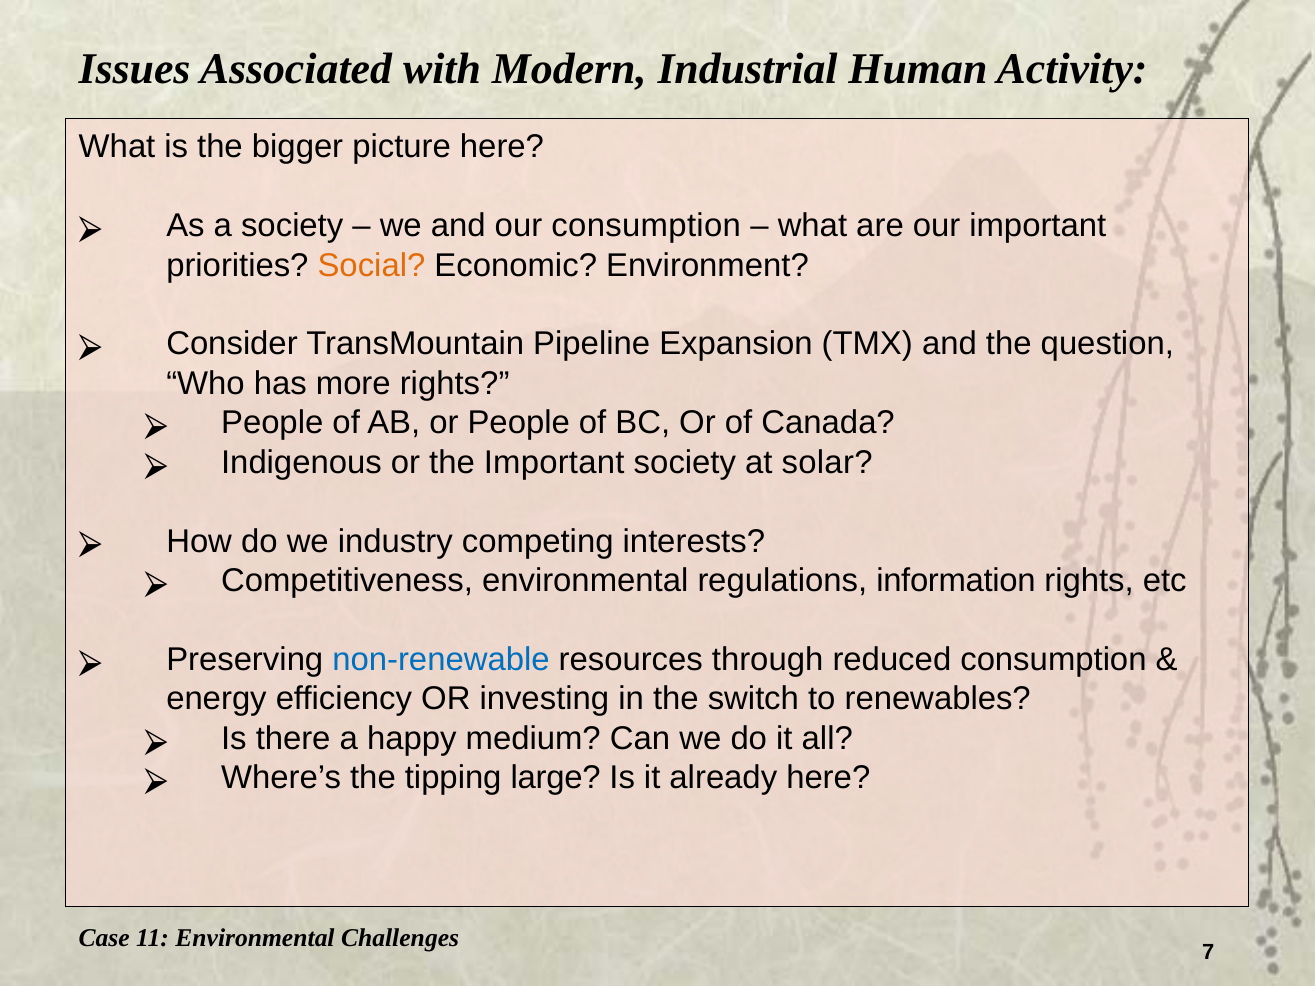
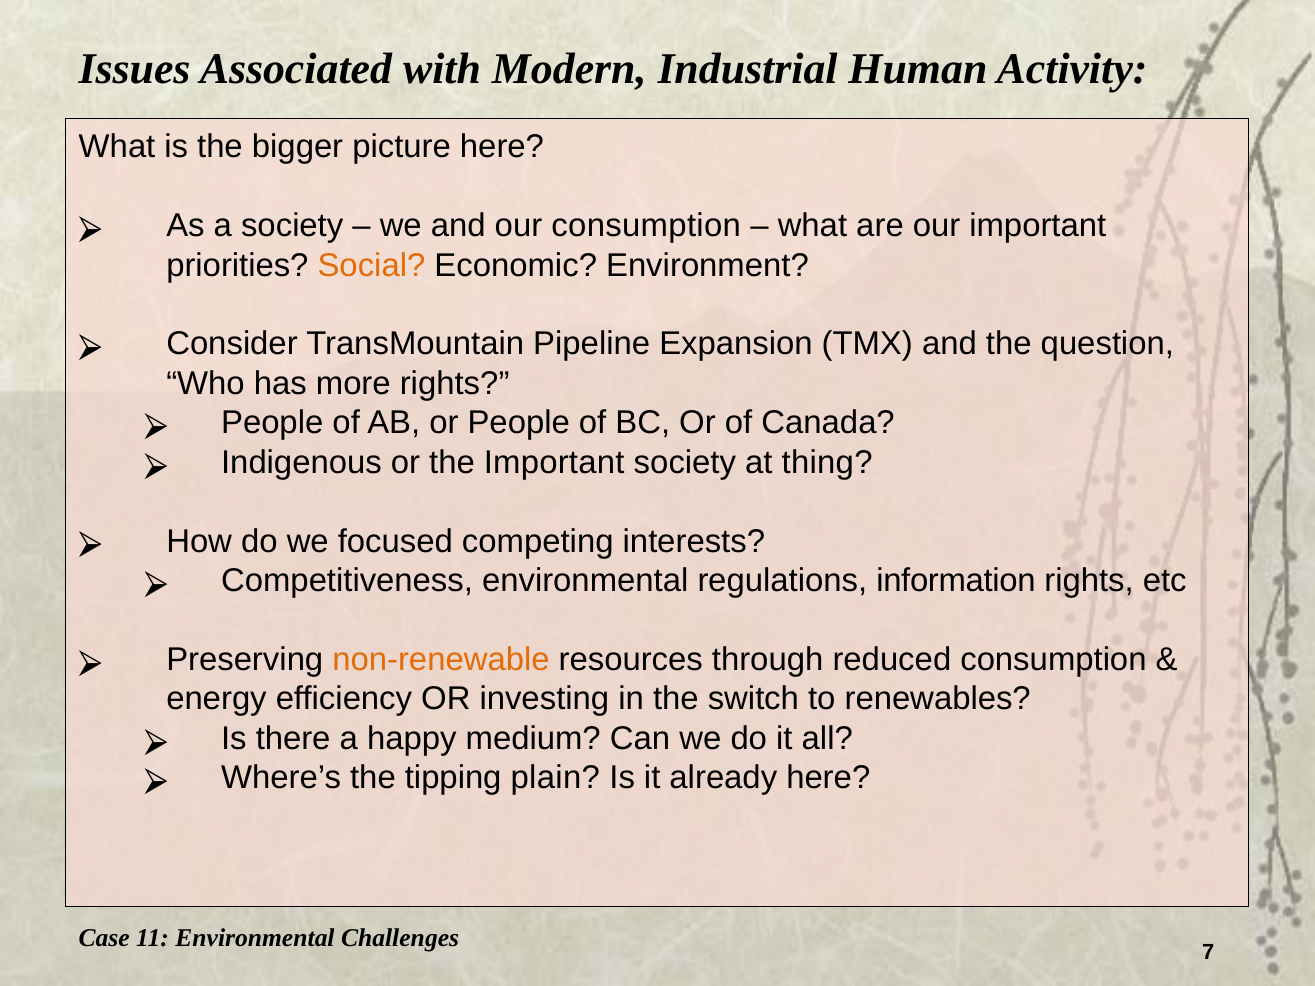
solar: solar -> thing (827, 463)
industry: industry -> focused (395, 541)
non-renewable colour: blue -> orange (441, 660)
large: large -> plain (555, 778)
